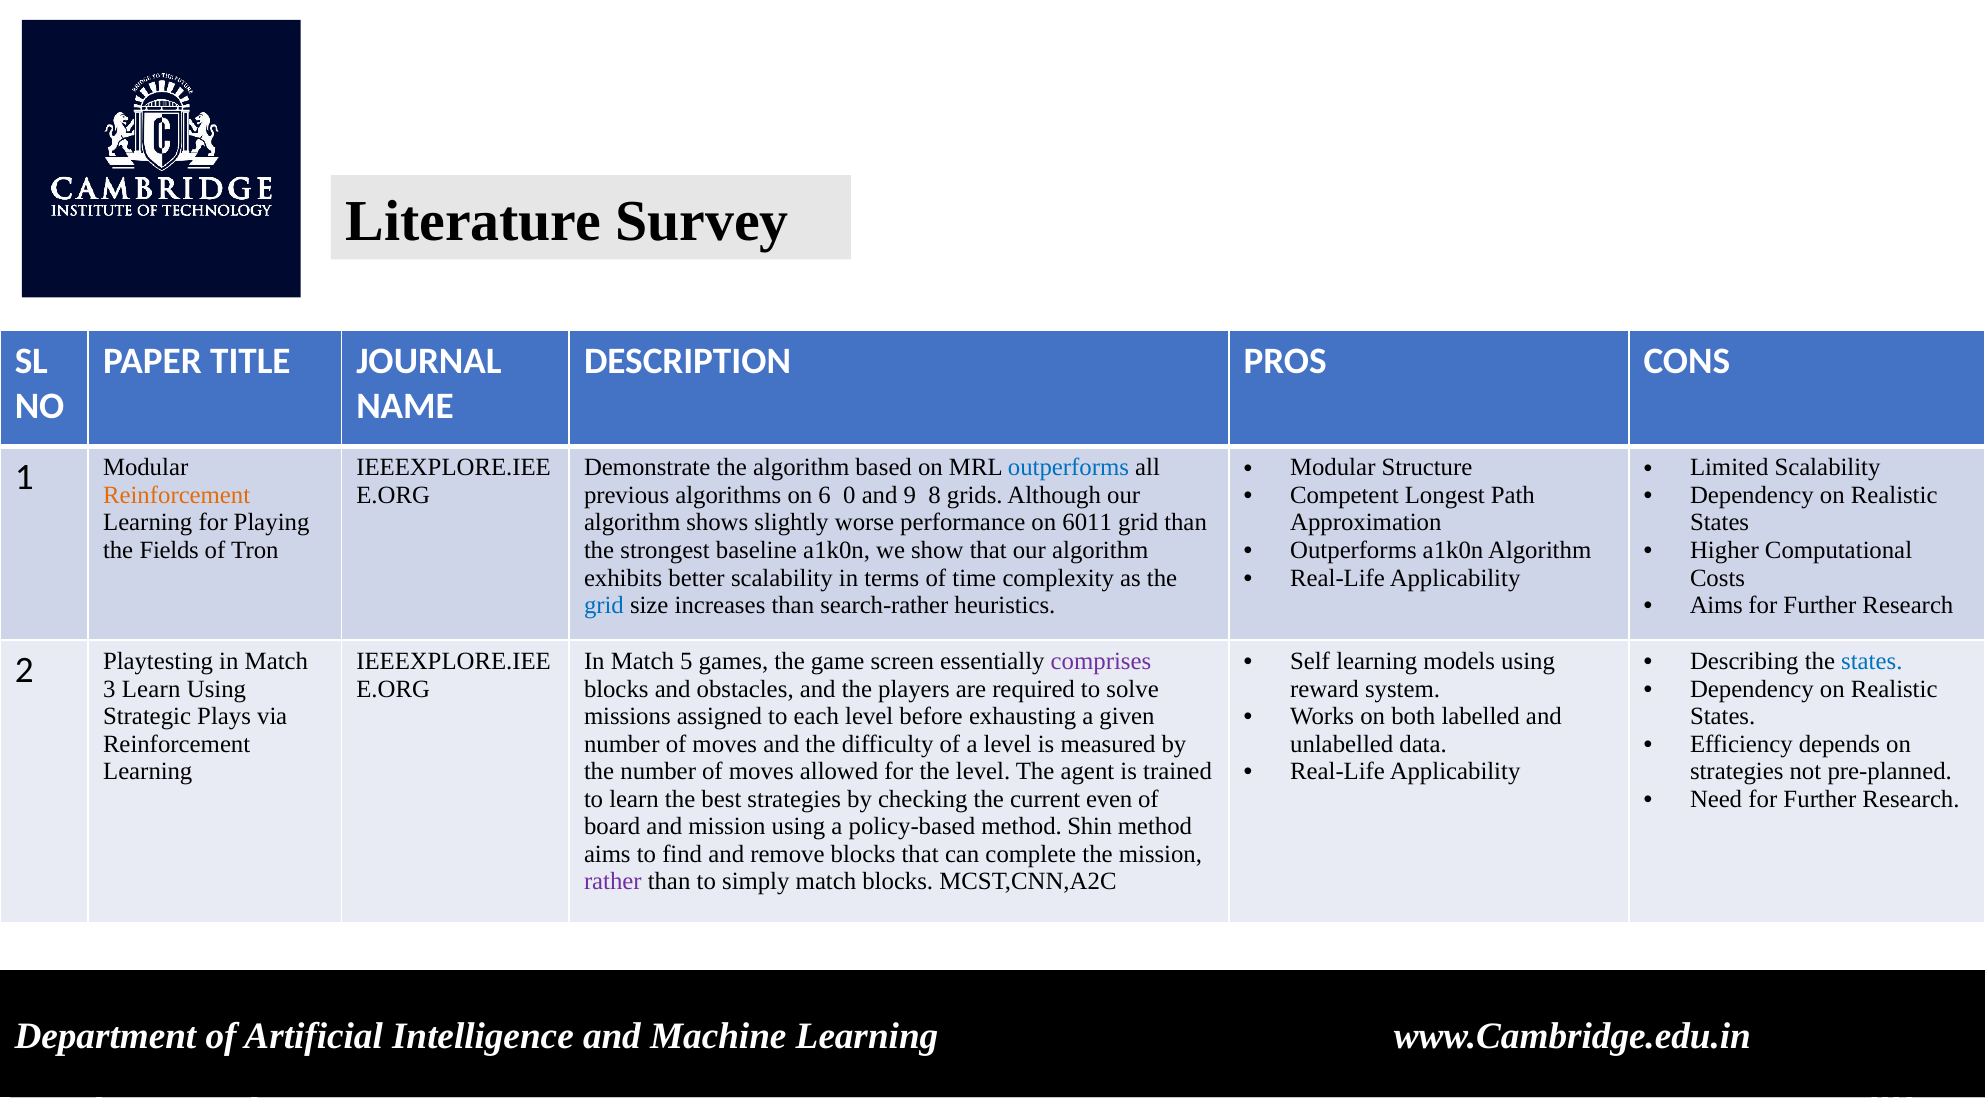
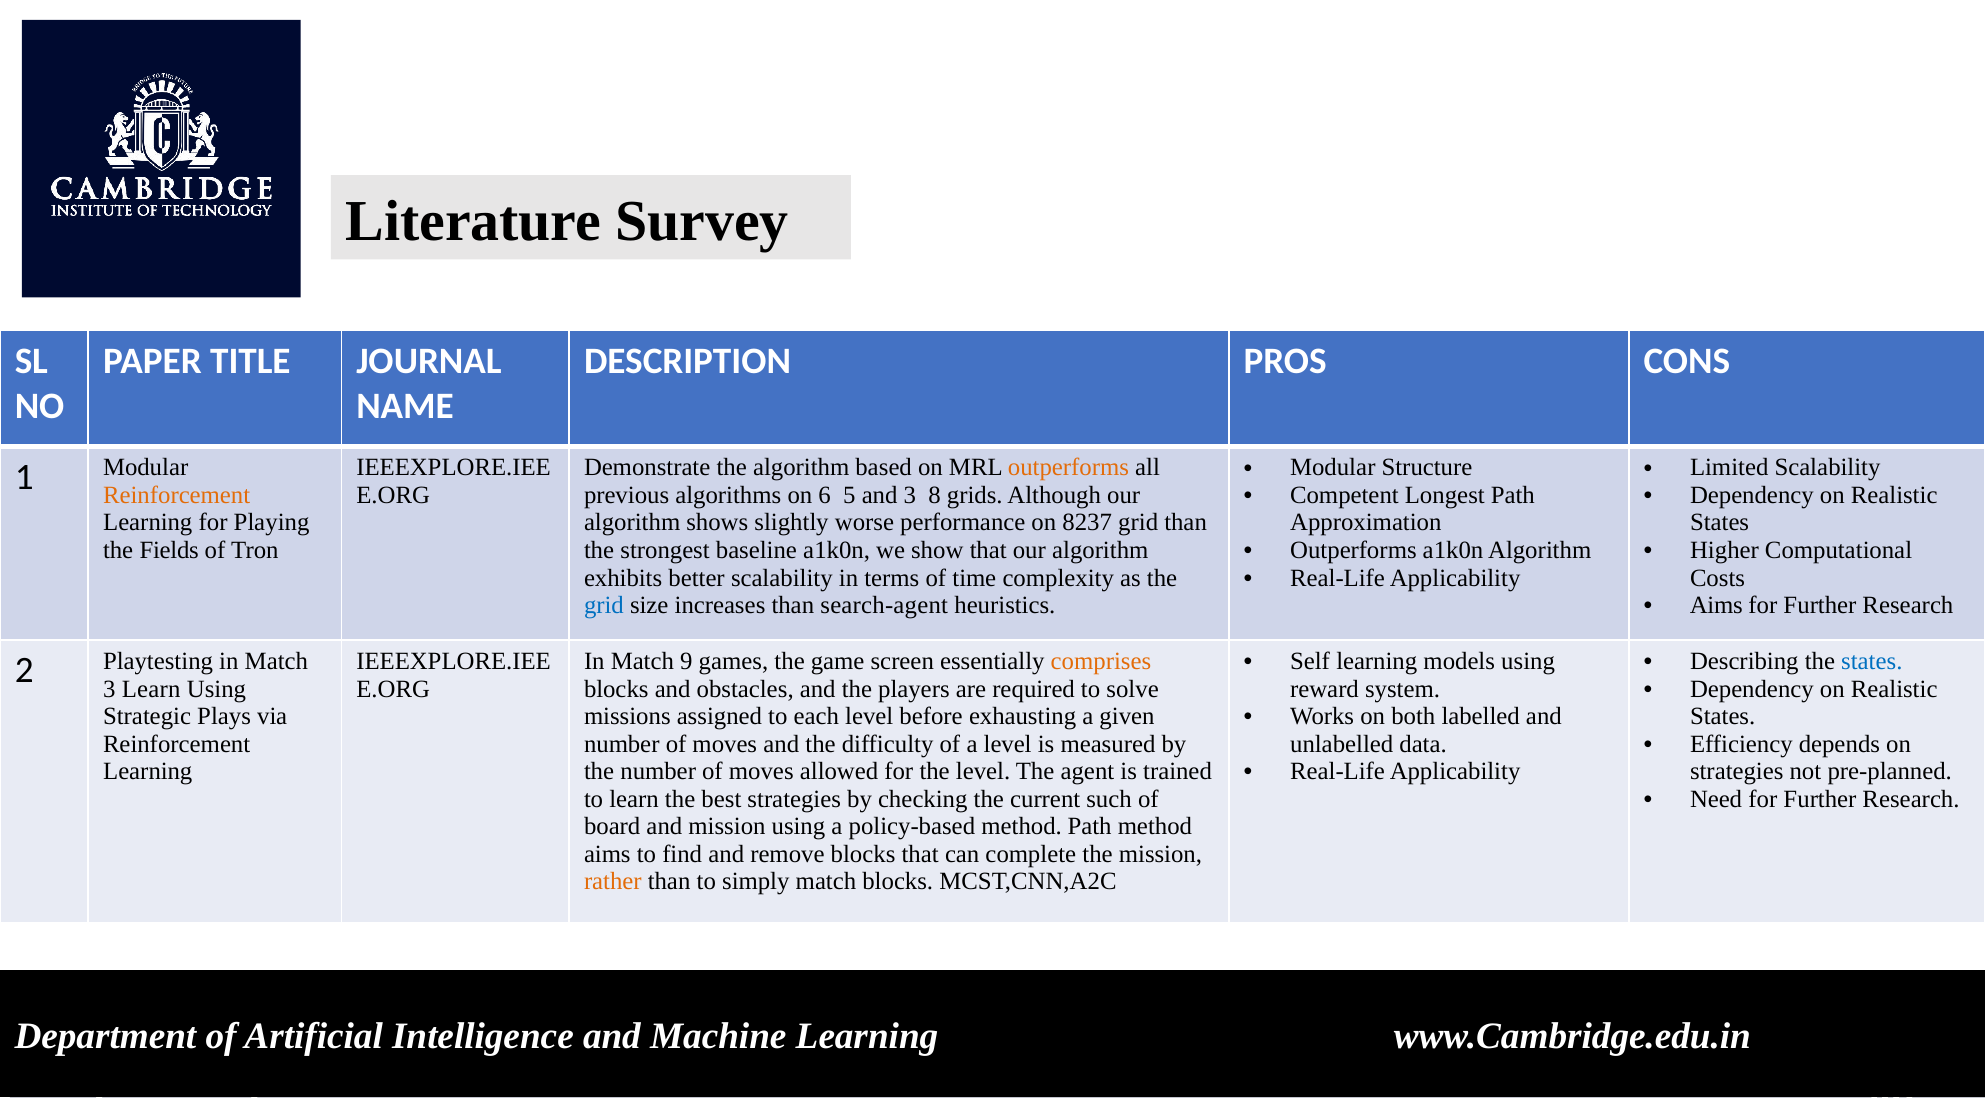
outperforms colour: blue -> orange (1068, 467)
0: 0 -> 5 (849, 495)
and 9: 9 -> 3 (910, 495)
6011: 6011 -> 8237 (1087, 523)
search-rather: search-rather -> search-agent (884, 605)
5: 5 -> 9 (686, 661)
comprises colour: purple -> orange (1101, 661)
even: even -> such (1109, 799)
method Shin: Shin -> Path (1090, 826)
rather colour: purple -> orange (613, 881)
